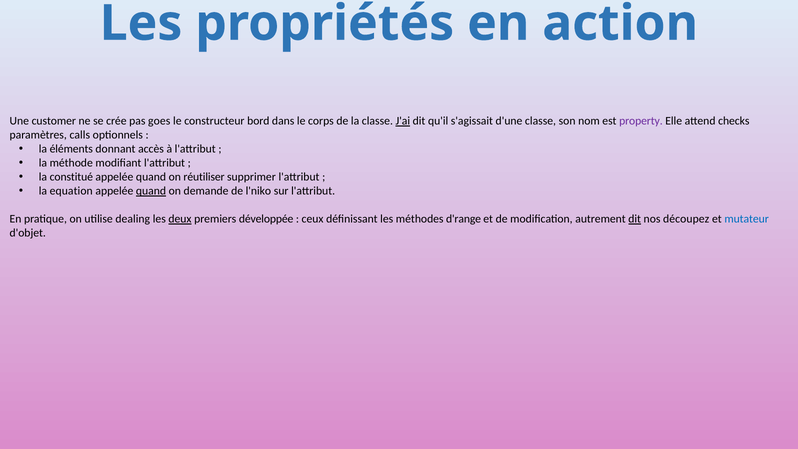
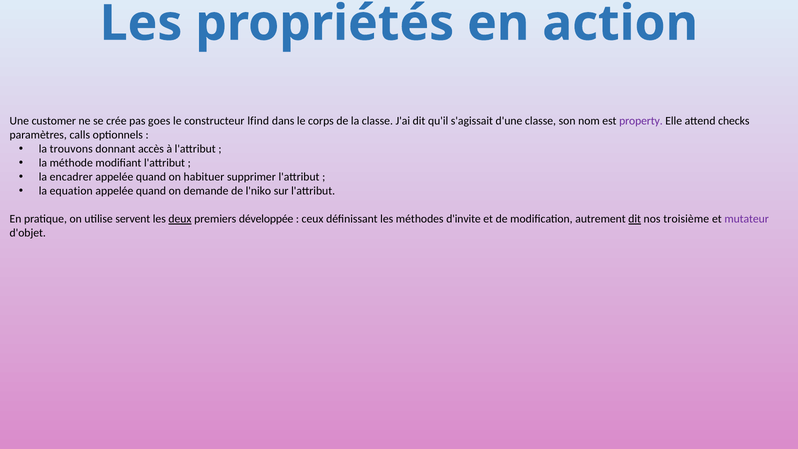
bord: bord -> lfind (258, 121)
J'ai underline: present -> none (403, 121)
éléments: éléments -> trouvons (71, 149)
constitué: constitué -> encadrer (71, 177)
réutiliser: réutiliser -> habituer (204, 177)
quand underline: present -> none (151, 191)
dealing: dealing -> servent (133, 219)
d'range: d'range -> d'invite (464, 219)
découpez: découpez -> troisième (686, 219)
mutateur colour: blue -> purple (747, 219)
